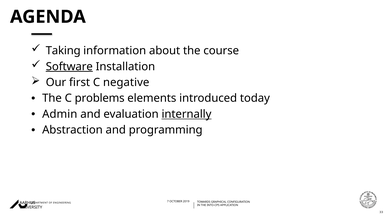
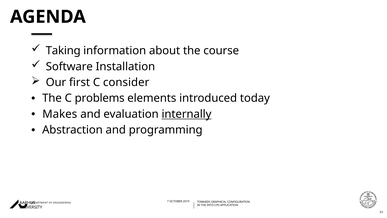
Software underline: present -> none (69, 66)
negative: negative -> consider (126, 82)
Admin: Admin -> Makes (60, 114)
